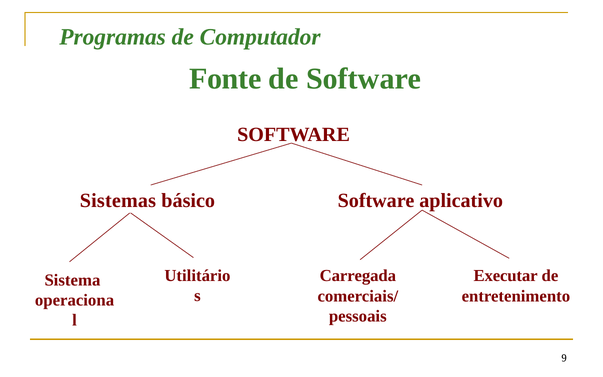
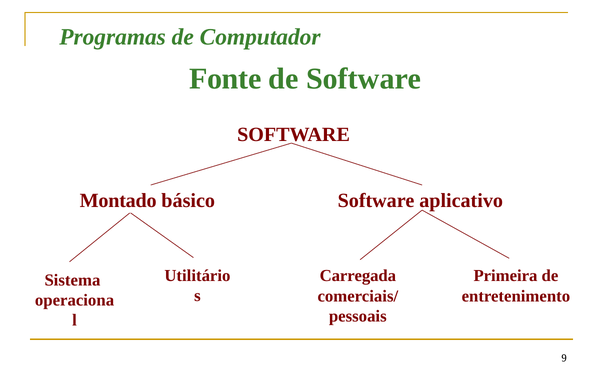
Sistemas: Sistemas -> Montado (118, 201)
Executar: Executar -> Primeira (505, 276)
